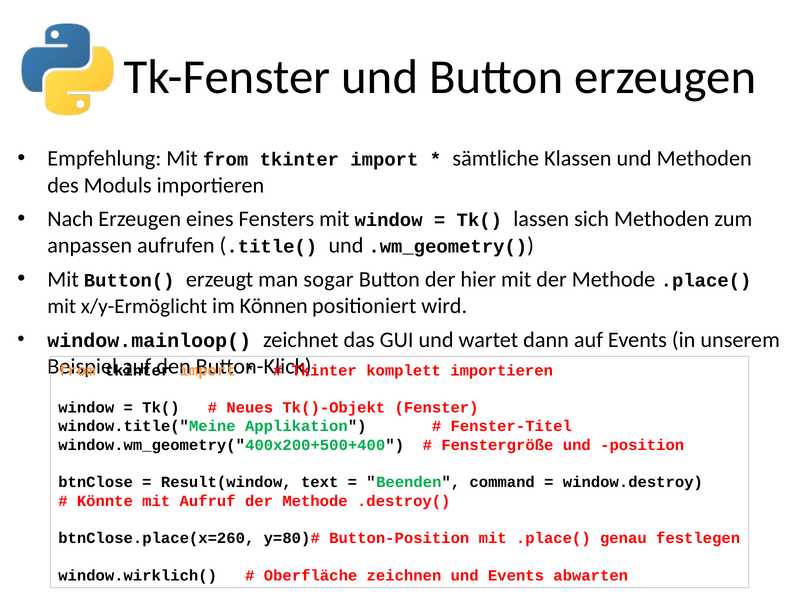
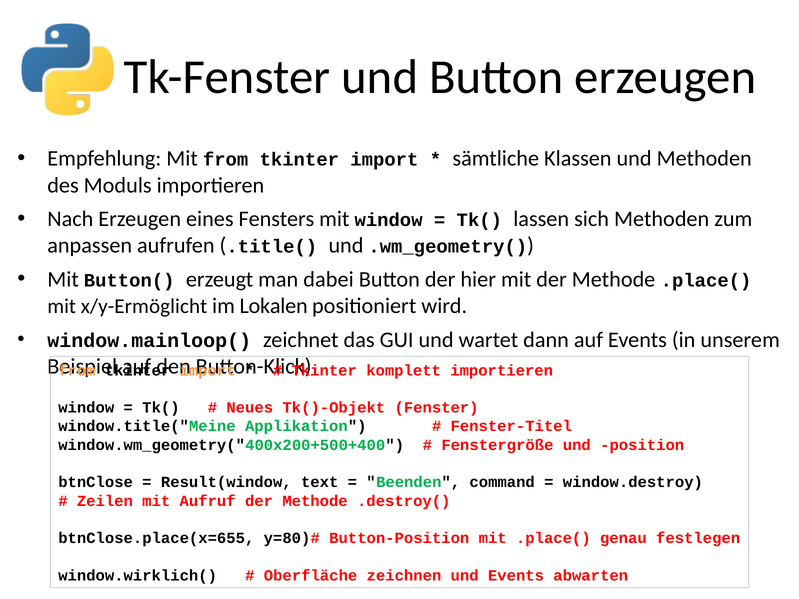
sogar: sogar -> dabei (329, 279)
Können: Können -> Lokalen (274, 306)
Könnte: Könnte -> Zeilen (105, 501)
btnClose.place(x=260: btnClose.place(x=260 -> btnClose.place(x=655 (156, 538)
